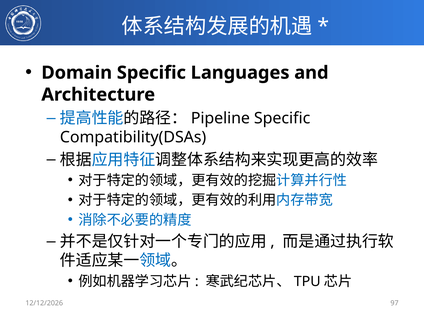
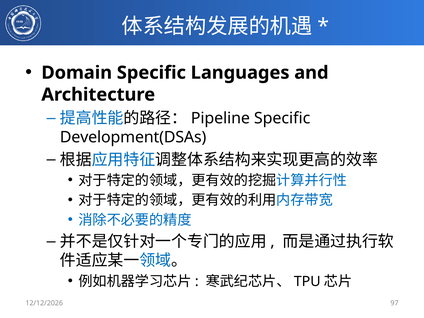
Compatibility(DSAs: Compatibility(DSAs -> Development(DSAs (133, 137)
